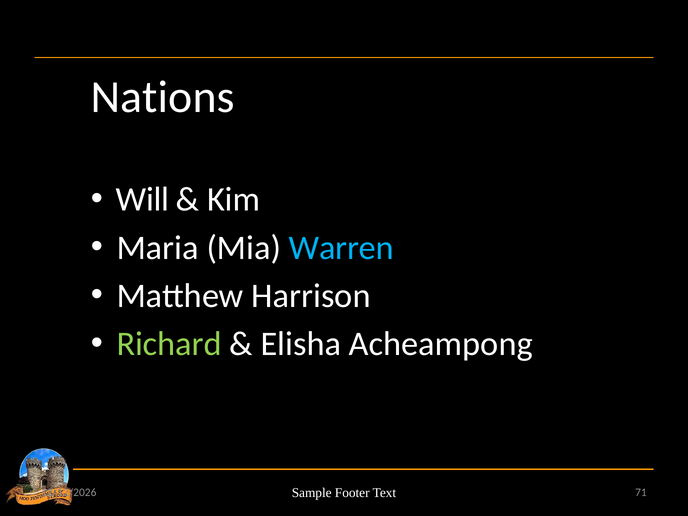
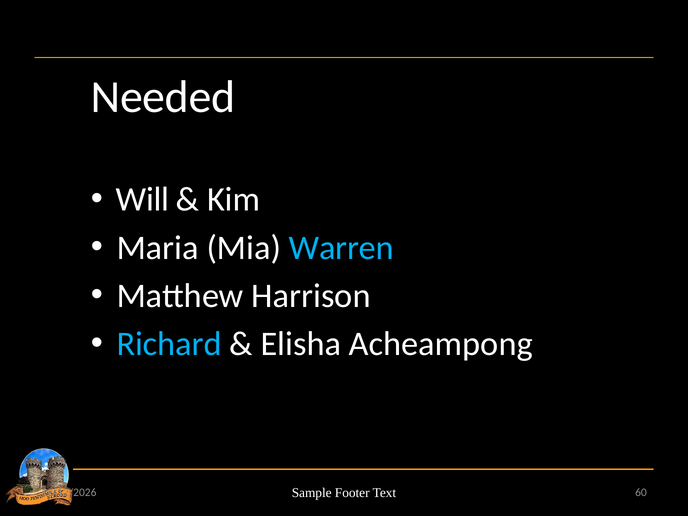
Nations: Nations -> Needed (163, 97)
Richard colour: light green -> light blue (169, 344)
71: 71 -> 60 (641, 493)
